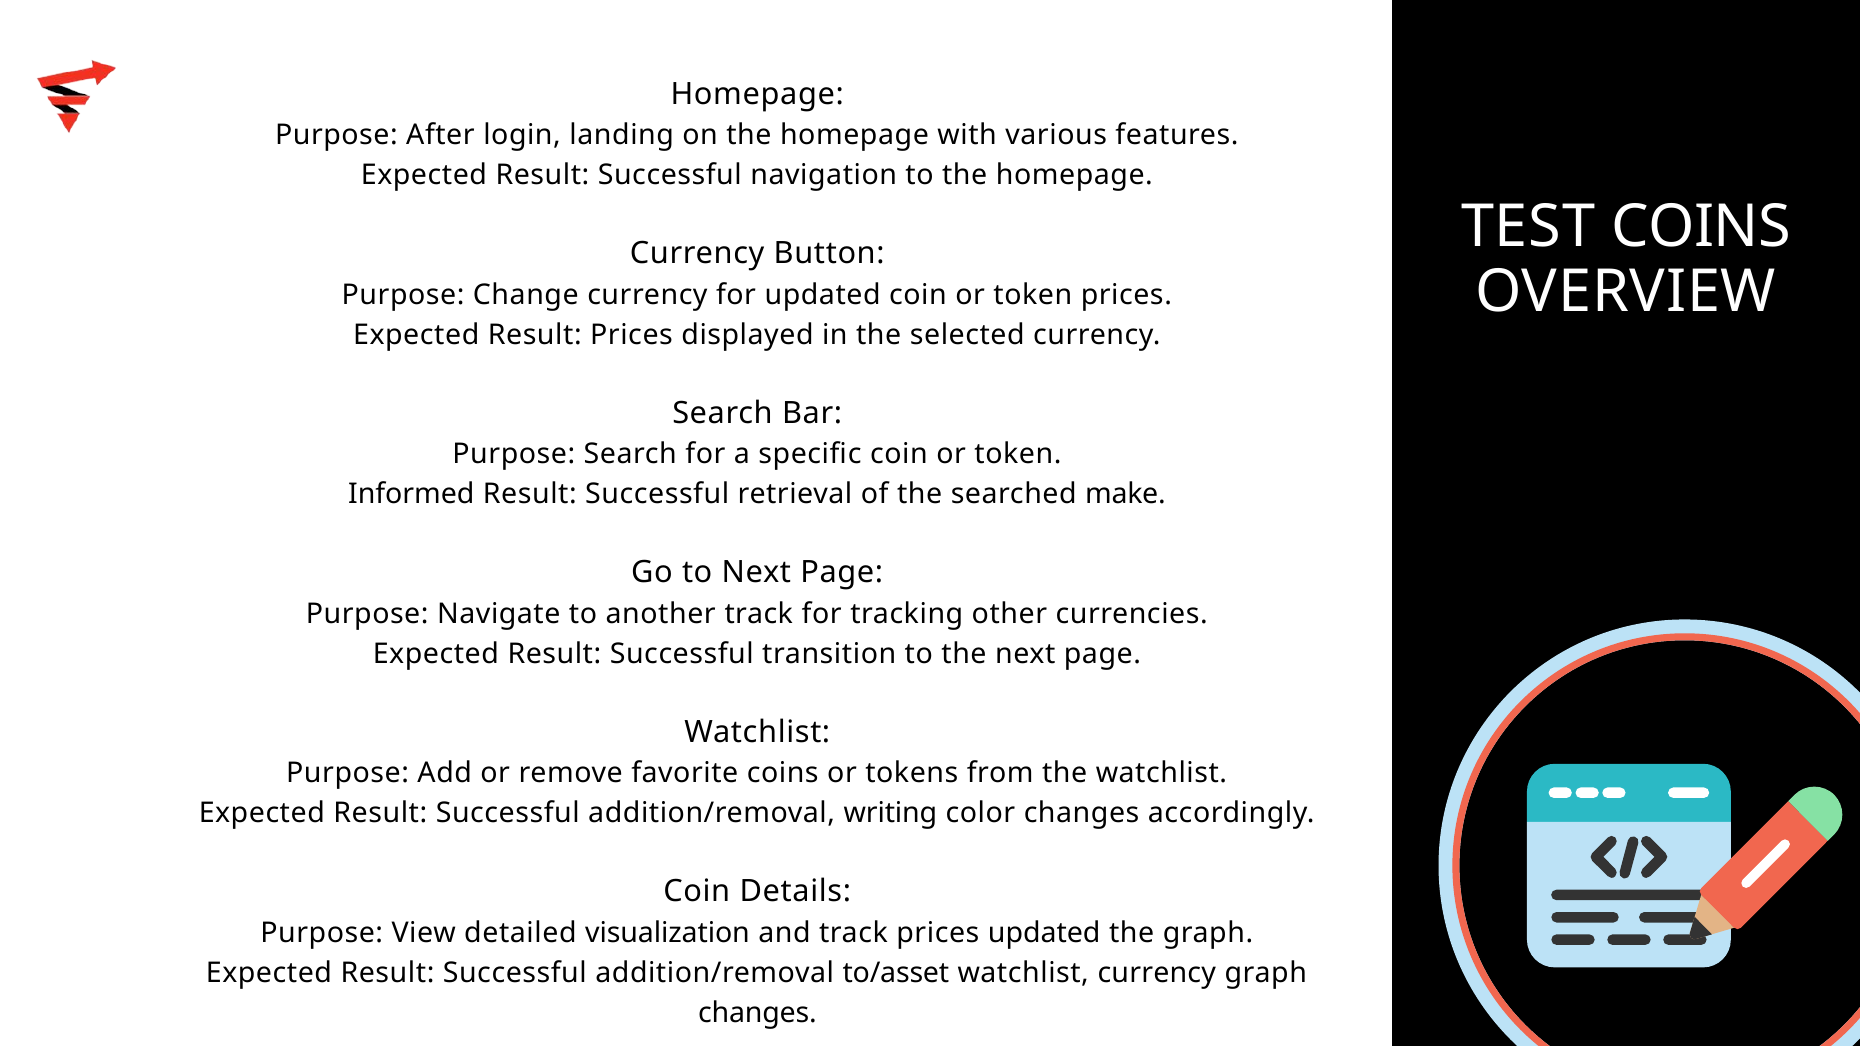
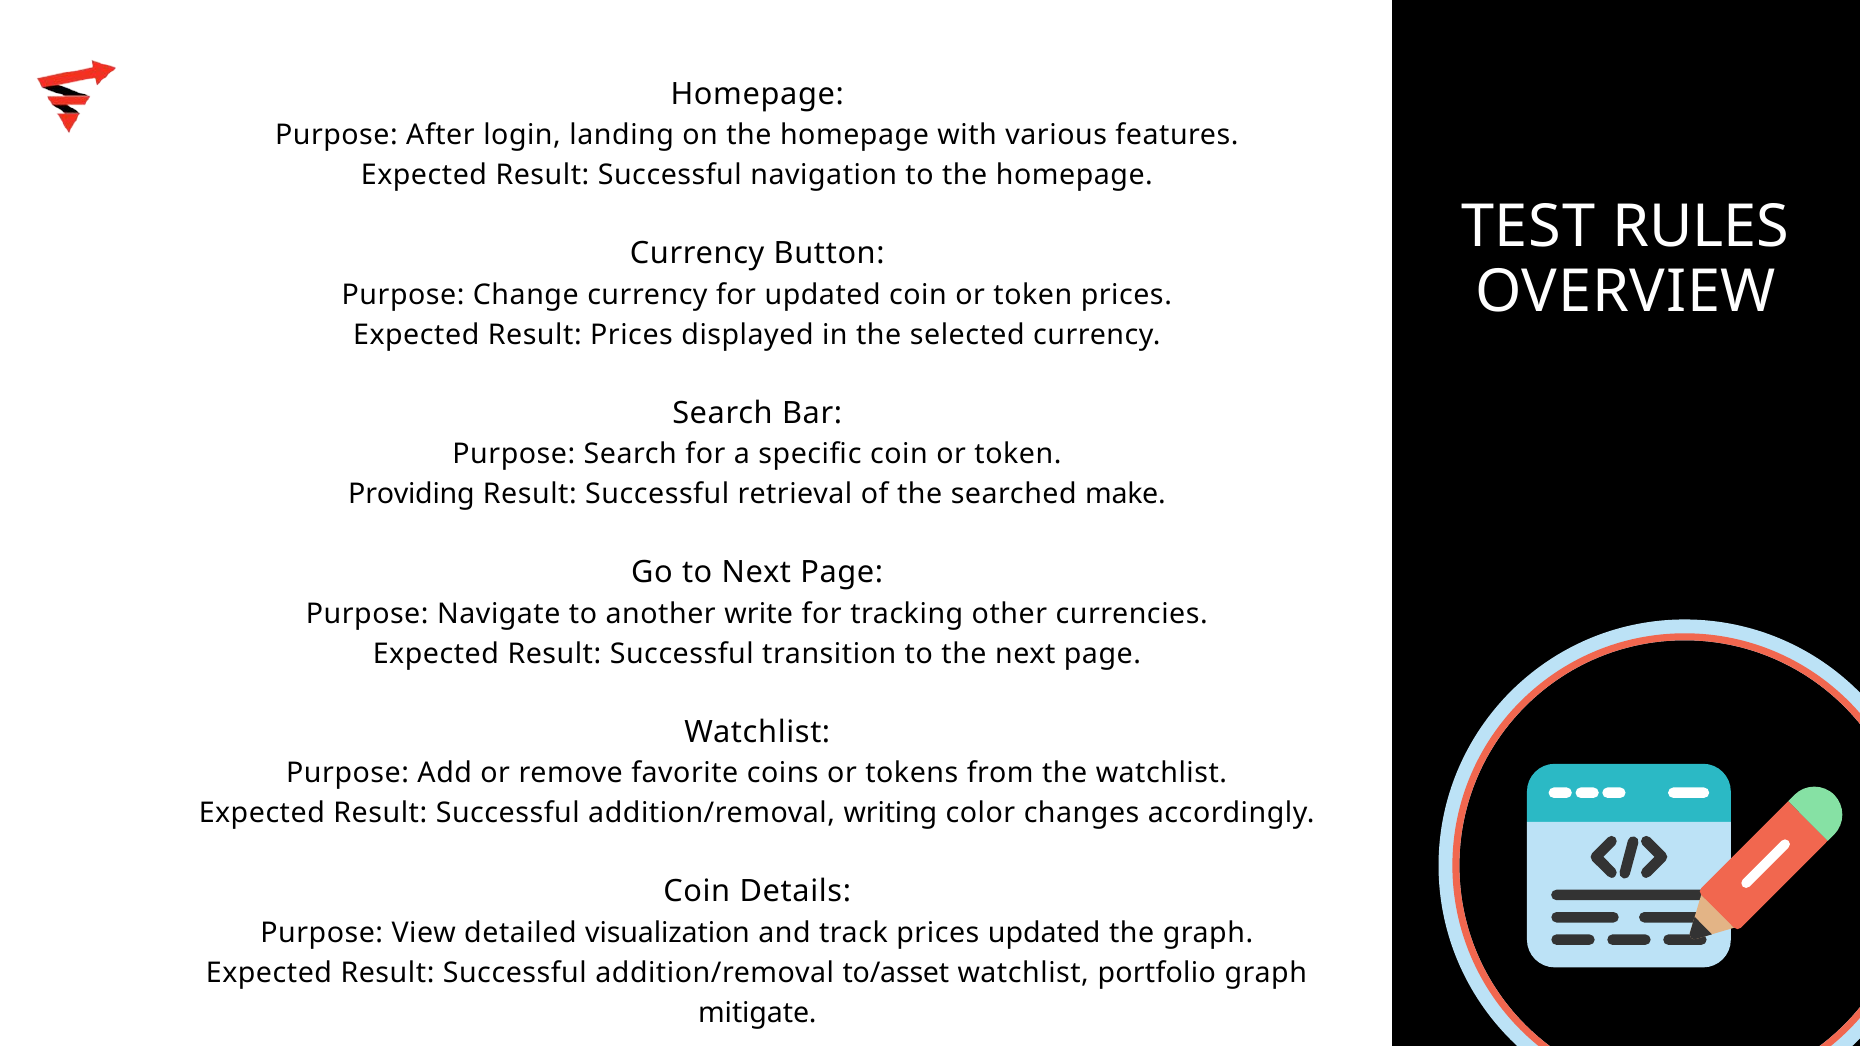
TEST COINS: COINS -> RULES (1701, 227)
Informed: Informed -> Providing (411, 494)
another track: track -> write (759, 614)
watchlist currency: currency -> portfolio (1157, 973)
changes: changes -> mitigate (757, 1013)
